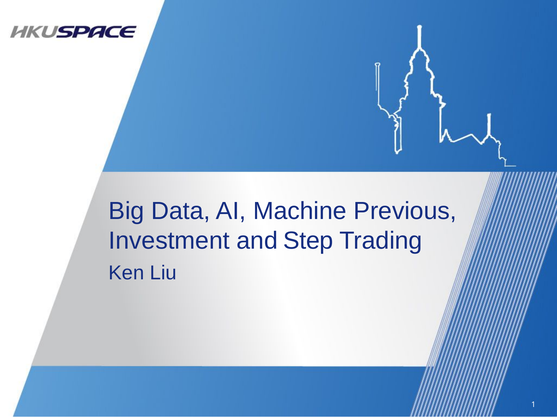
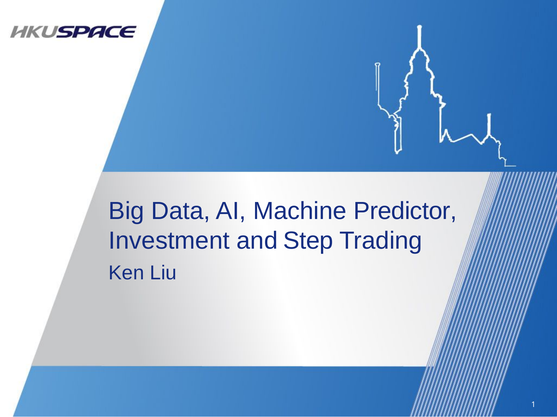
Previous: Previous -> Predictor (405, 211)
